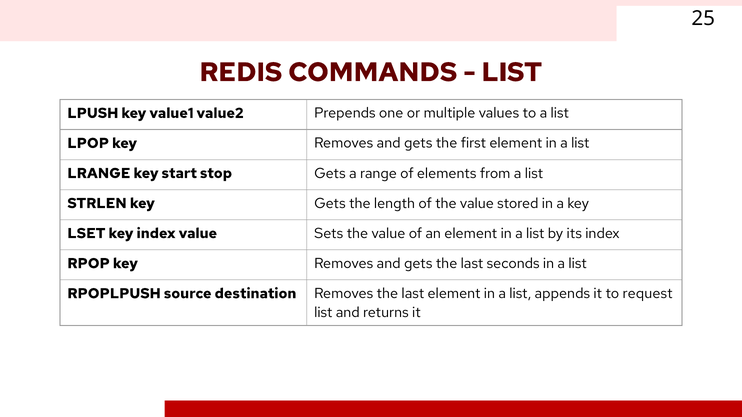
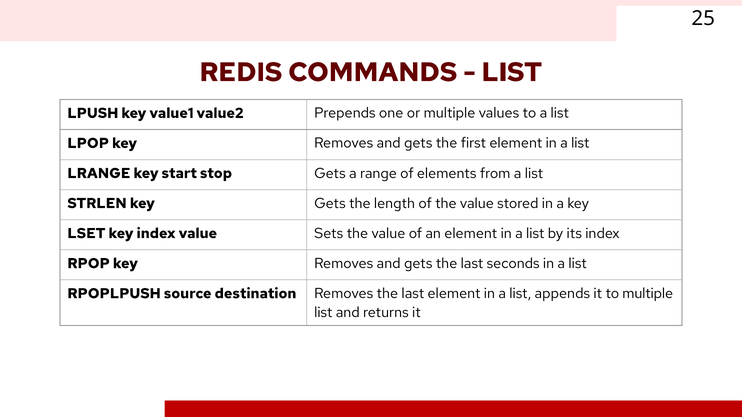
to request: request -> multiple (648, 294)
